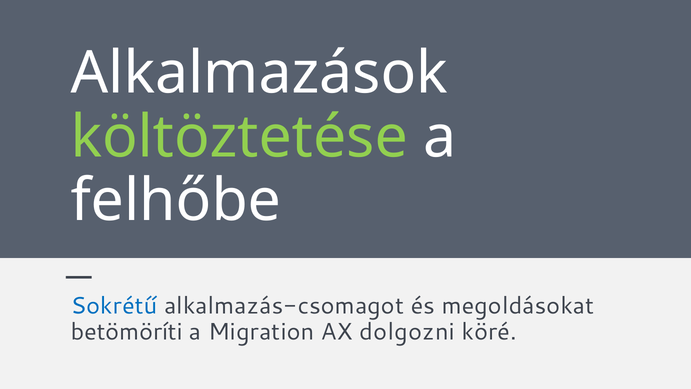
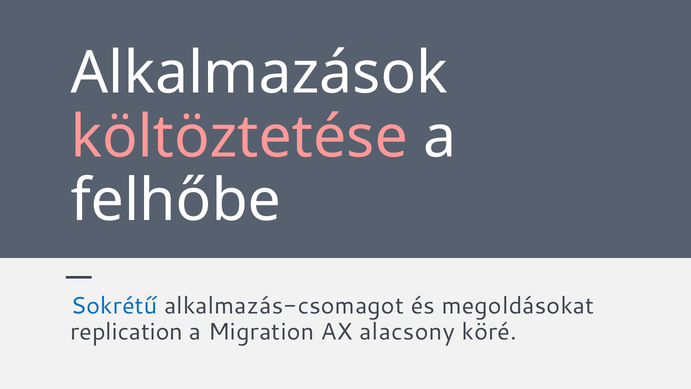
költöztetése colour: light green -> pink (239, 137)
betömöríti: betömöríti -> replication (127, 331)
dolgozni: dolgozni -> alacsony (407, 331)
